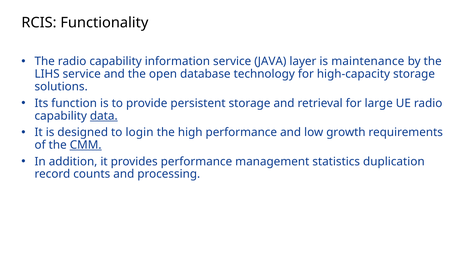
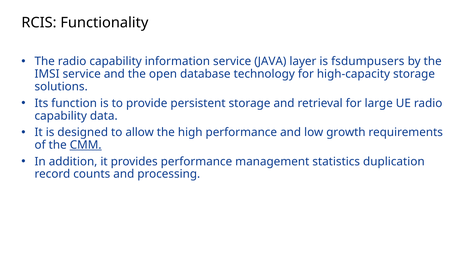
maintenance: maintenance -> fsdumpusers (368, 62)
LIHS: LIHS -> IMSI (47, 74)
data underline: present -> none (104, 116)
login: login -> allow (140, 132)
